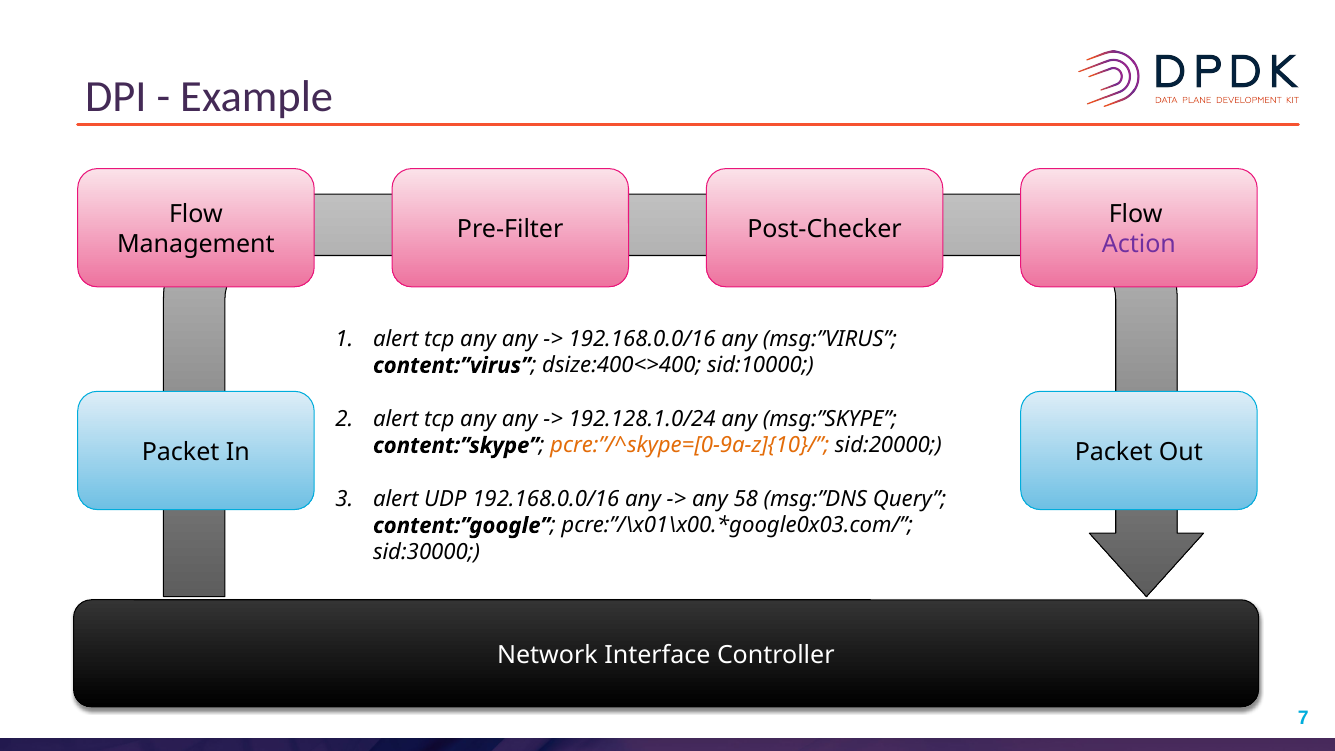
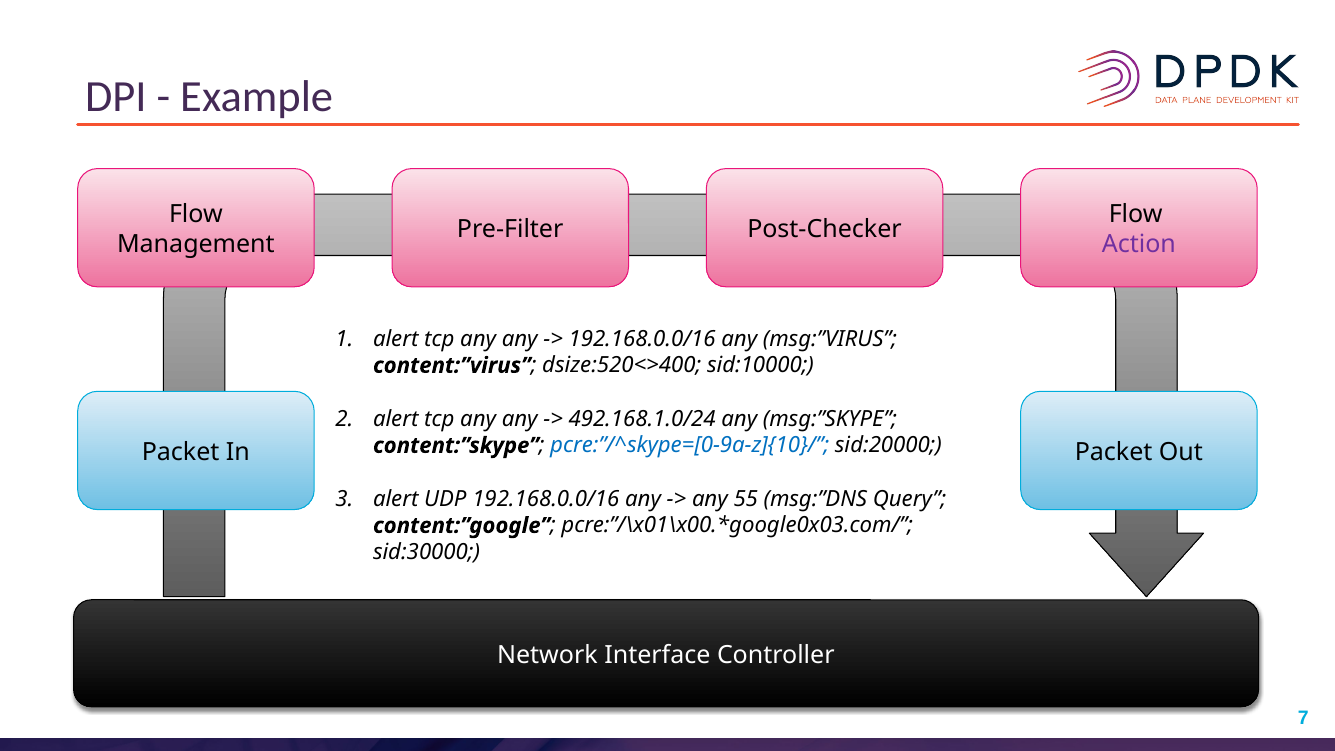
dsize:400<>400: dsize:400<>400 -> dsize:520<>400 (622, 365)
192.128.1.0/24: 192.128.1.0/24 -> 492.168.1.0/24 (642, 419)
pcre:”/^skype=[0-9a-z]{10}/ colour: orange -> blue (690, 445)
58: 58 -> 55 (746, 499)
